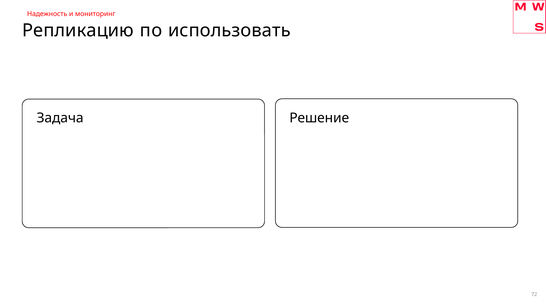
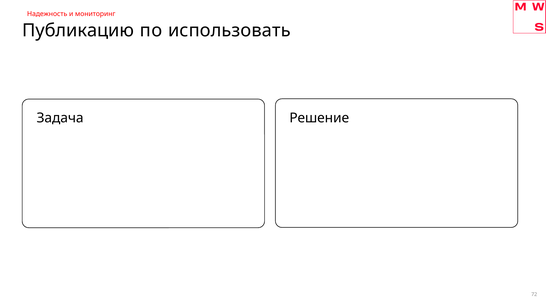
Репликацию: Репликацию -> Публикацию (78, 30)
